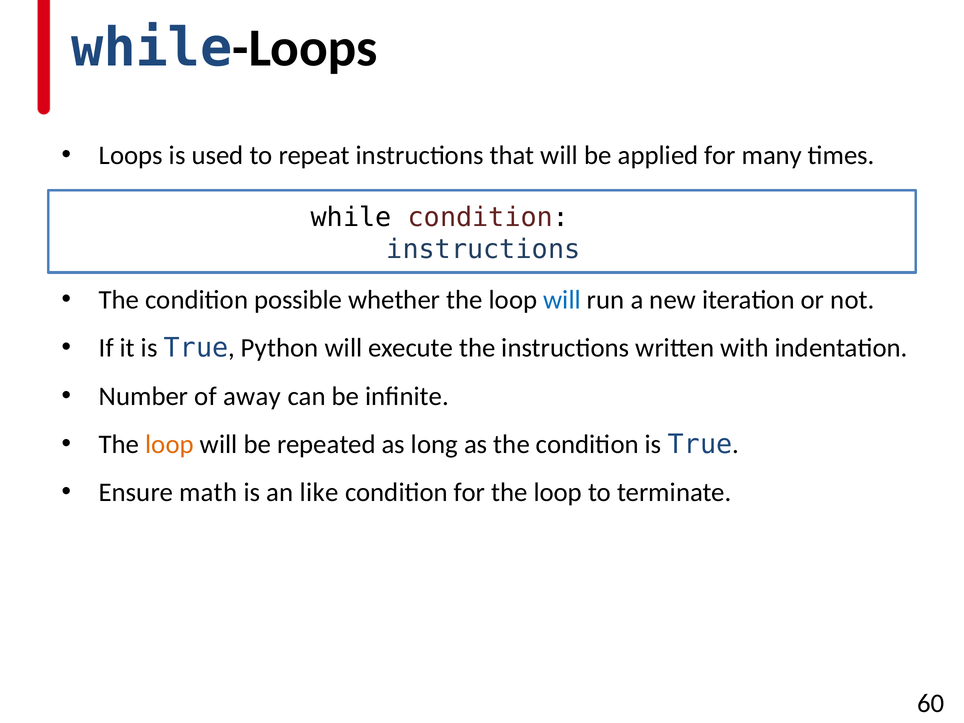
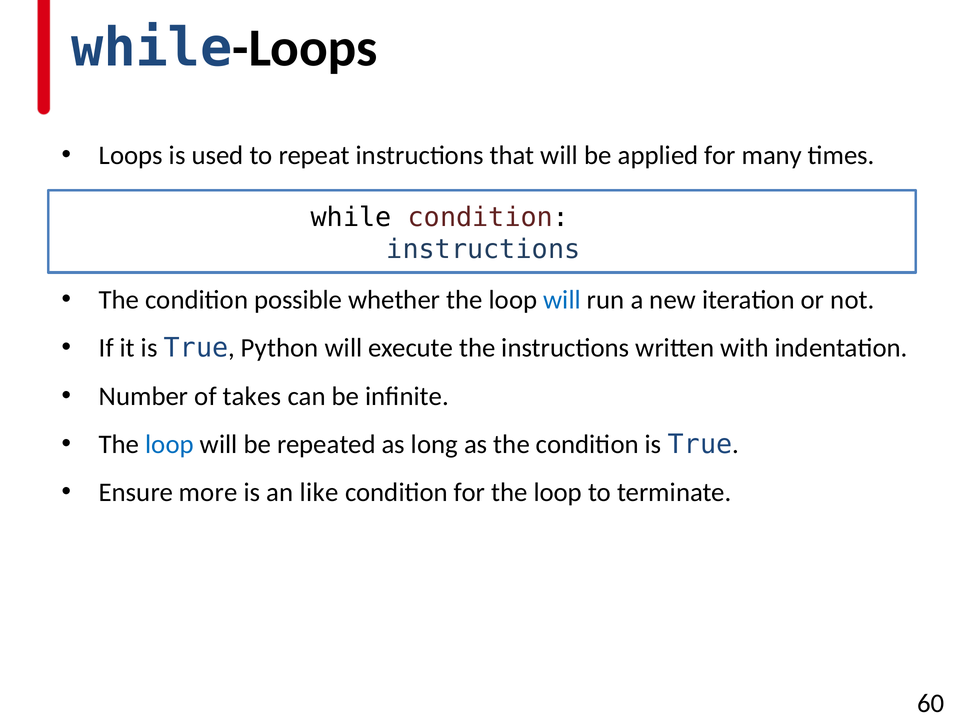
away: away -> takes (252, 396)
loop colour: orange -> blue (169, 444)
math: math -> more (208, 493)
